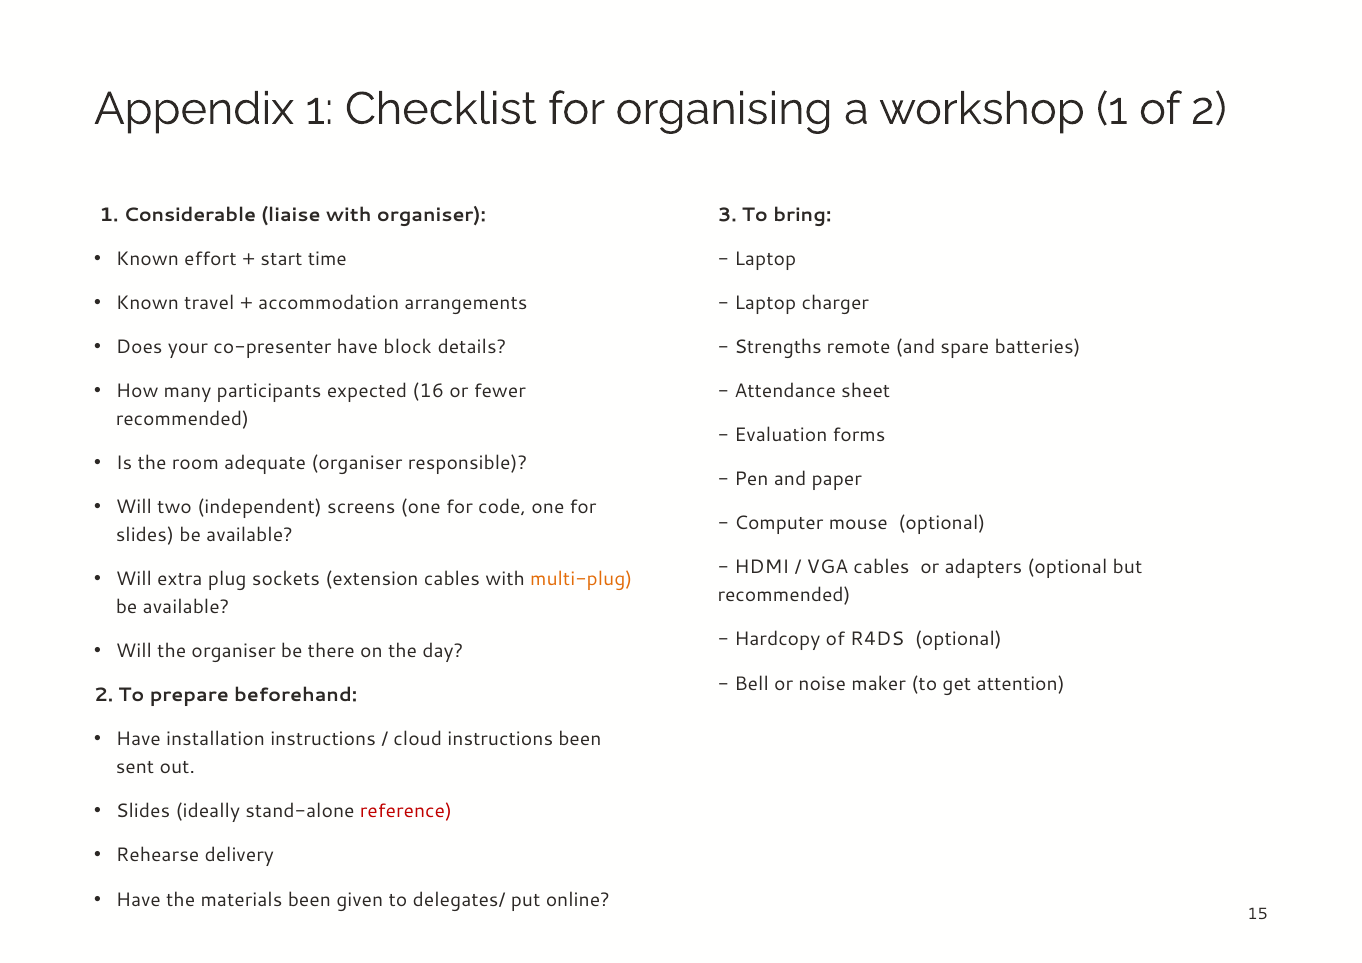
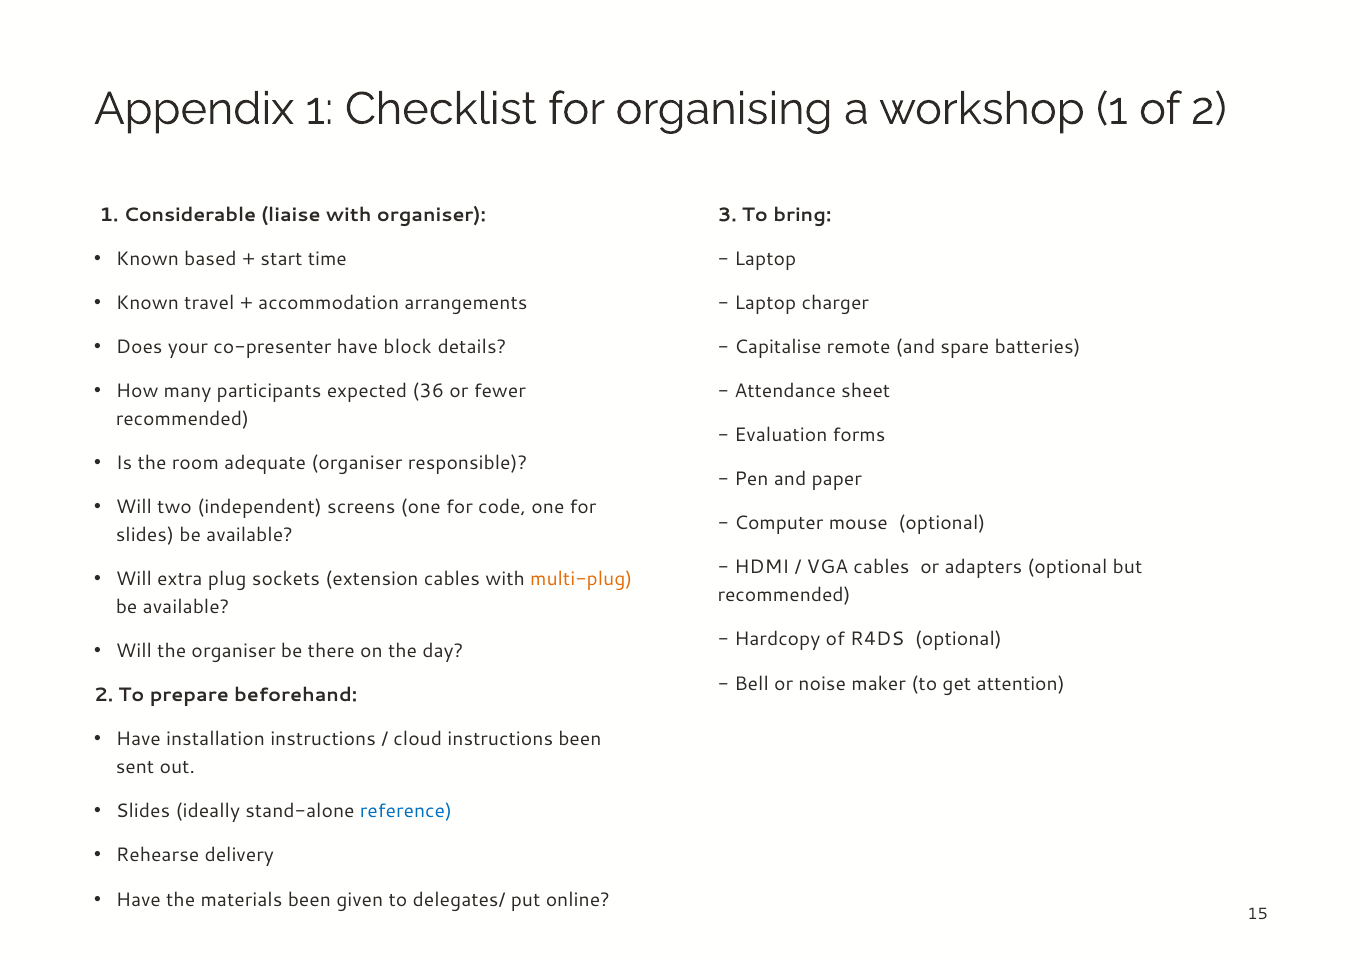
effort: effort -> based (210, 259)
Strengths: Strengths -> Capitalise (778, 347)
16: 16 -> 36 (428, 391)
reference colour: red -> blue (406, 812)
